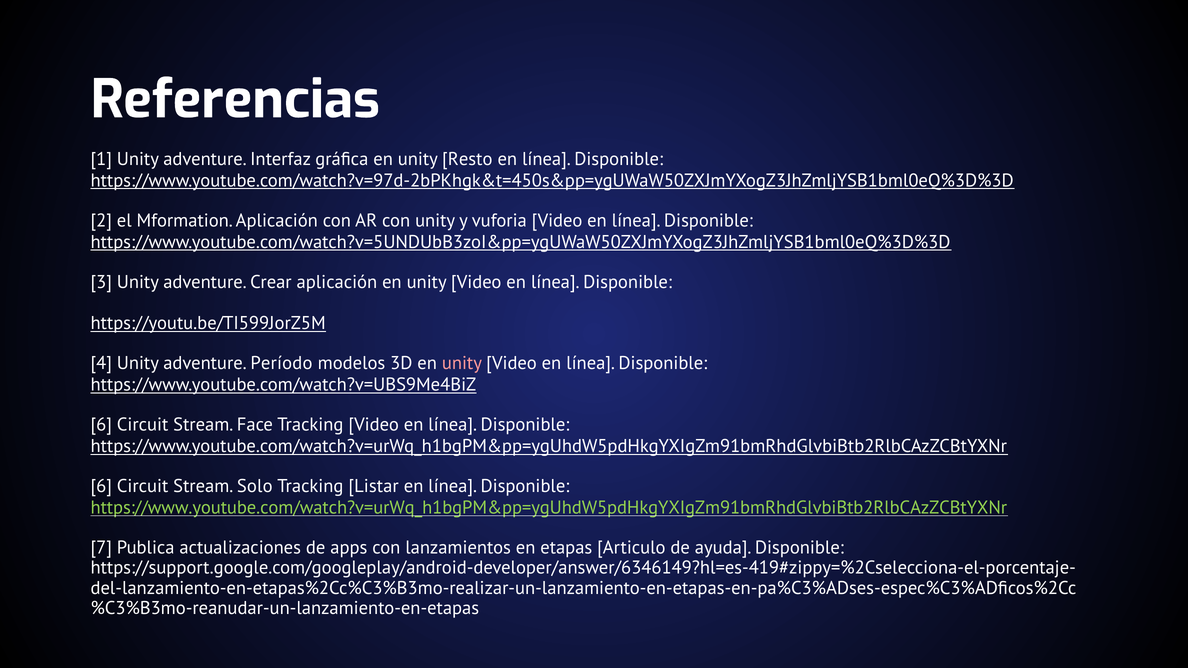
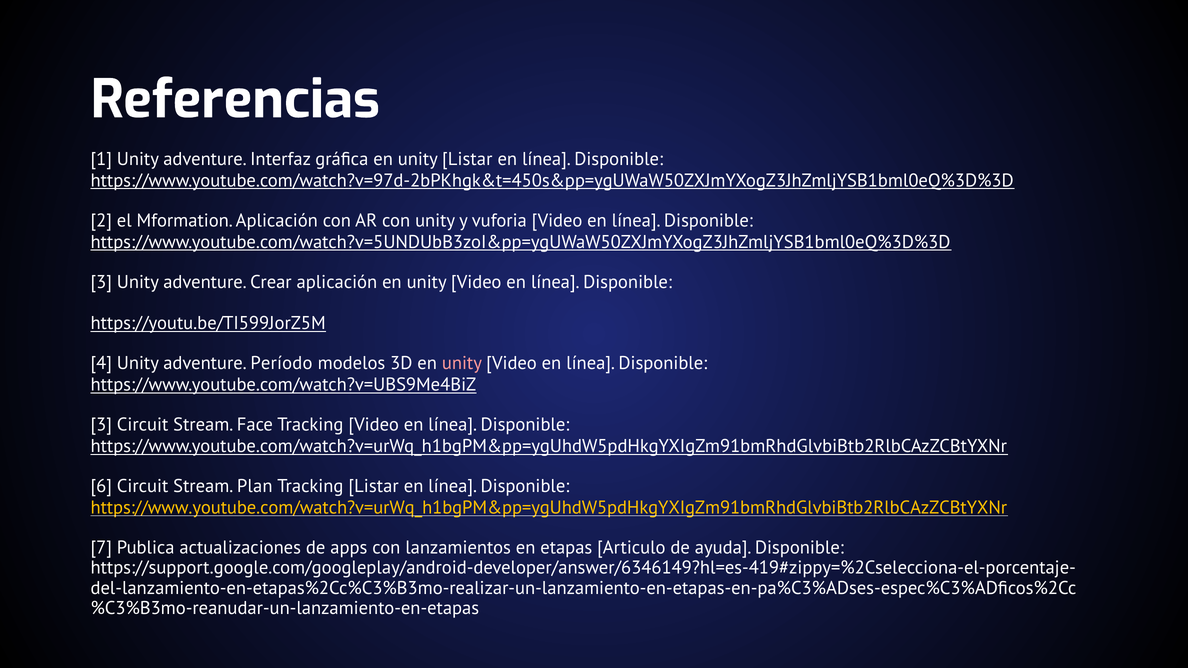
unity Resto: Resto -> Listar (467, 159)
6: 6 -> 3 (101, 425)
Solo: Solo -> Plan (255, 486)
https://www.youtube.com/watch?v=urWq_h1bgPM&pp=ygUhdW5pdHkgYXIgZm91bmRhdGlvbiBtb2RlbCAzZCBtYXNr colour: light green -> yellow (549, 508)
